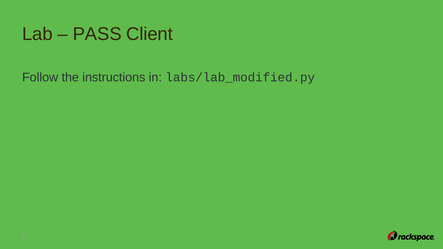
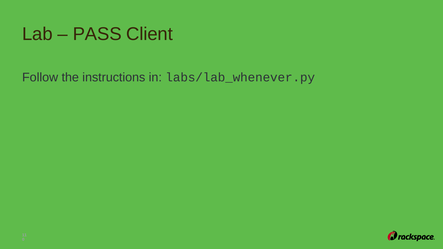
labs/lab_modified.py: labs/lab_modified.py -> labs/lab_whenever.py (240, 77)
